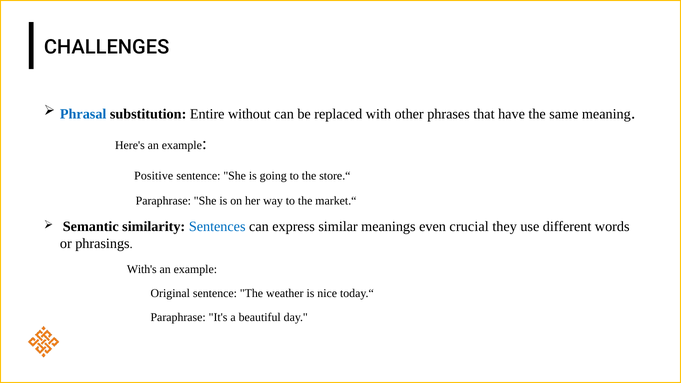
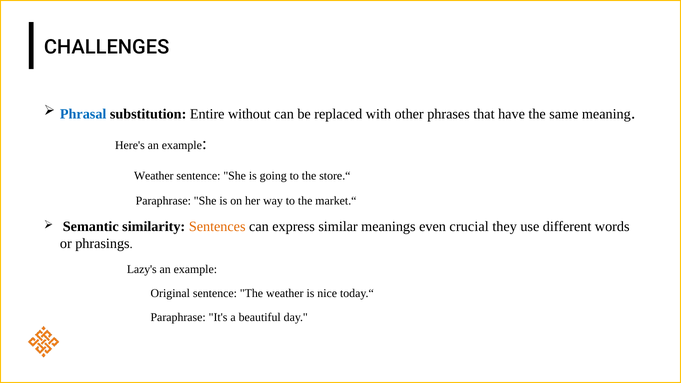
Positive: Positive -> Weather (154, 176)
Sentences colour: blue -> orange (217, 227)
With's: With's -> Lazy's (142, 269)
